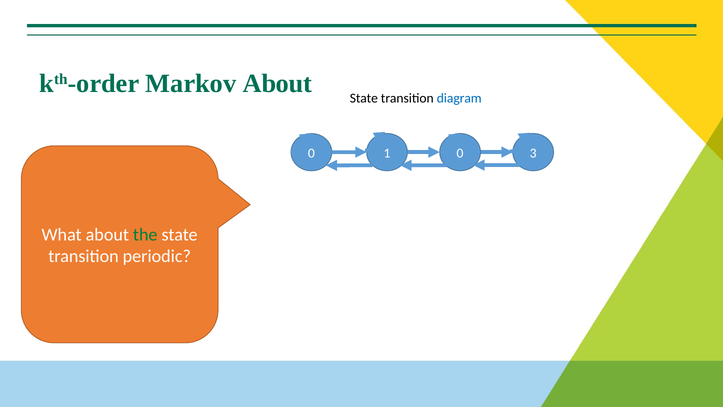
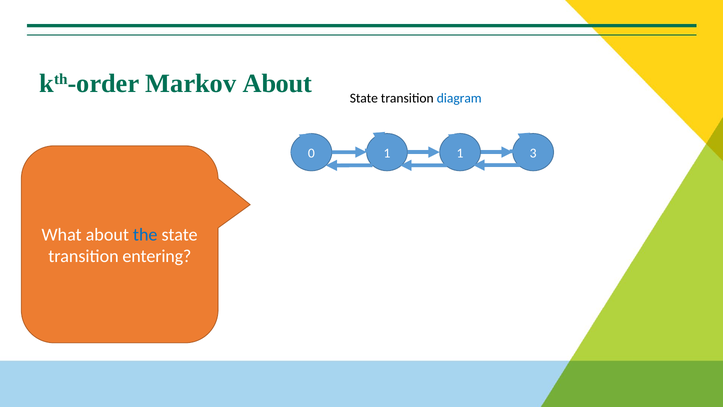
1 0: 0 -> 1 (460, 153)
the colour: green -> blue (145, 235)
periodic: periodic -> entering (157, 256)
